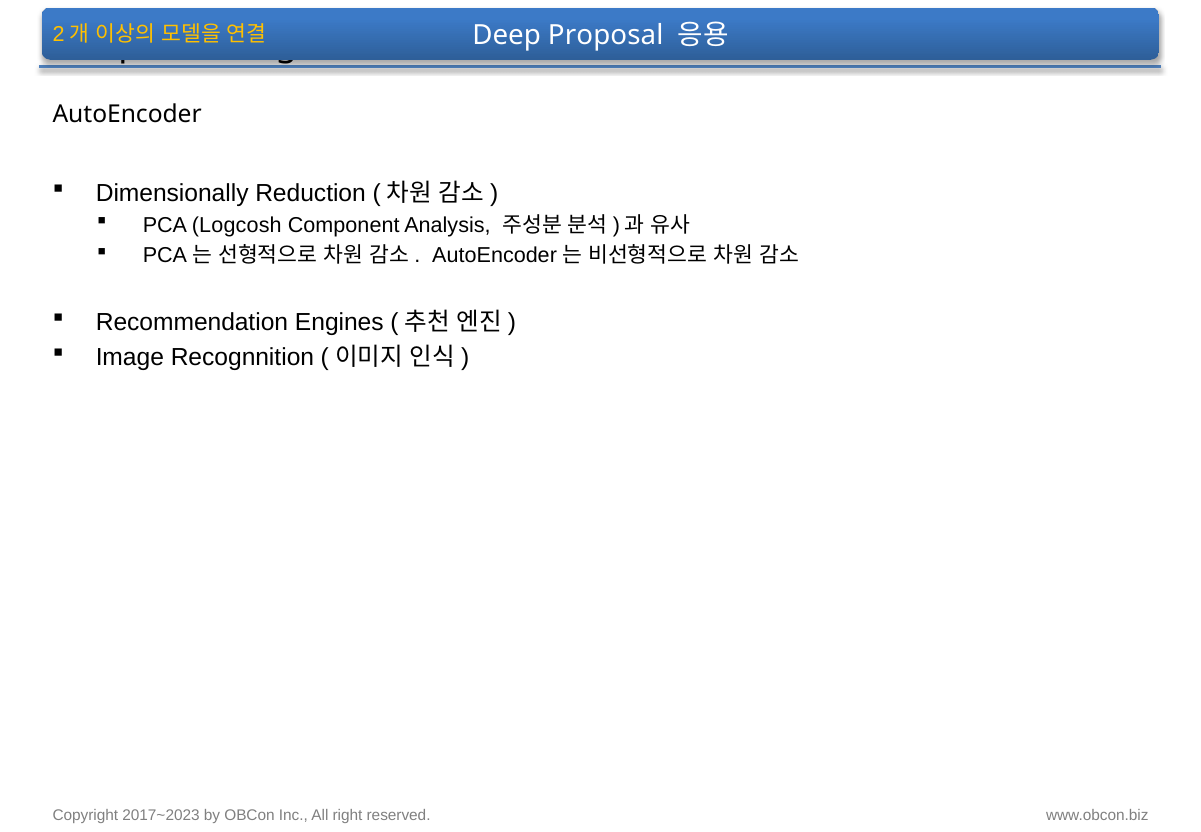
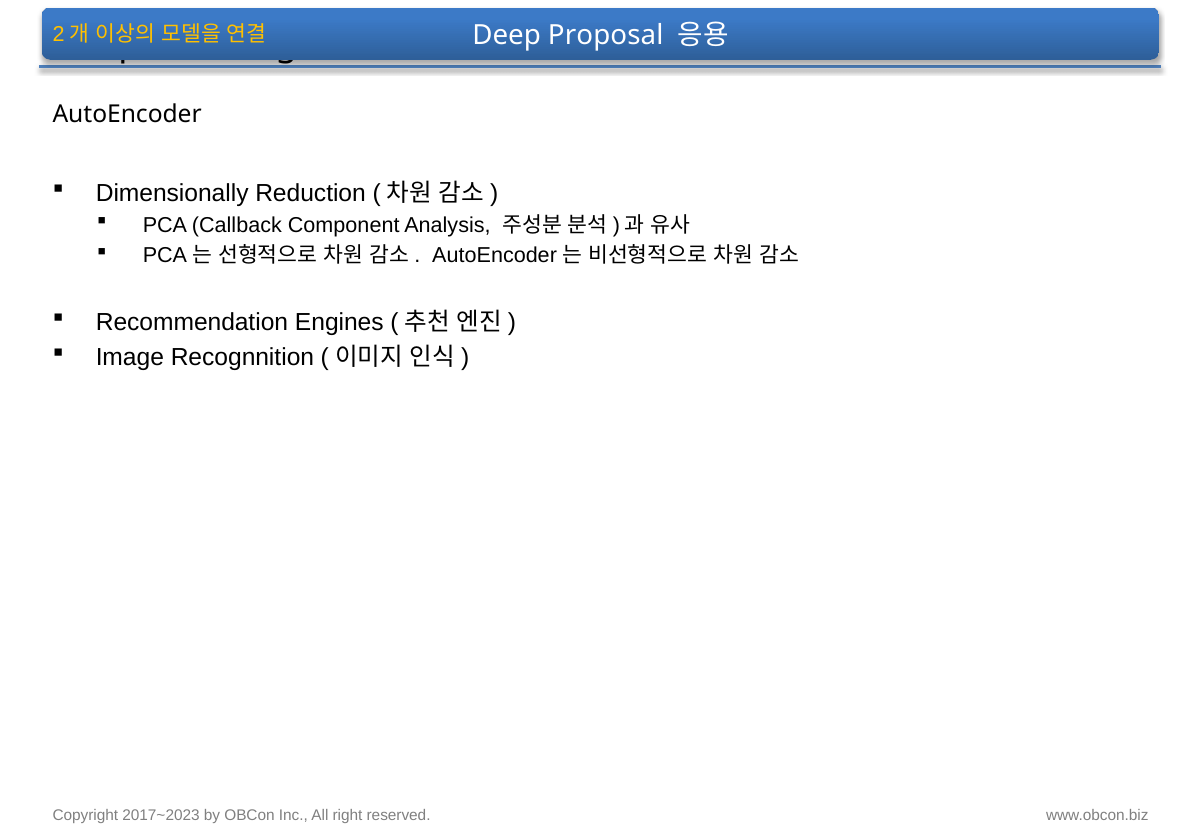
Logcosh: Logcosh -> Callback (237, 225)
